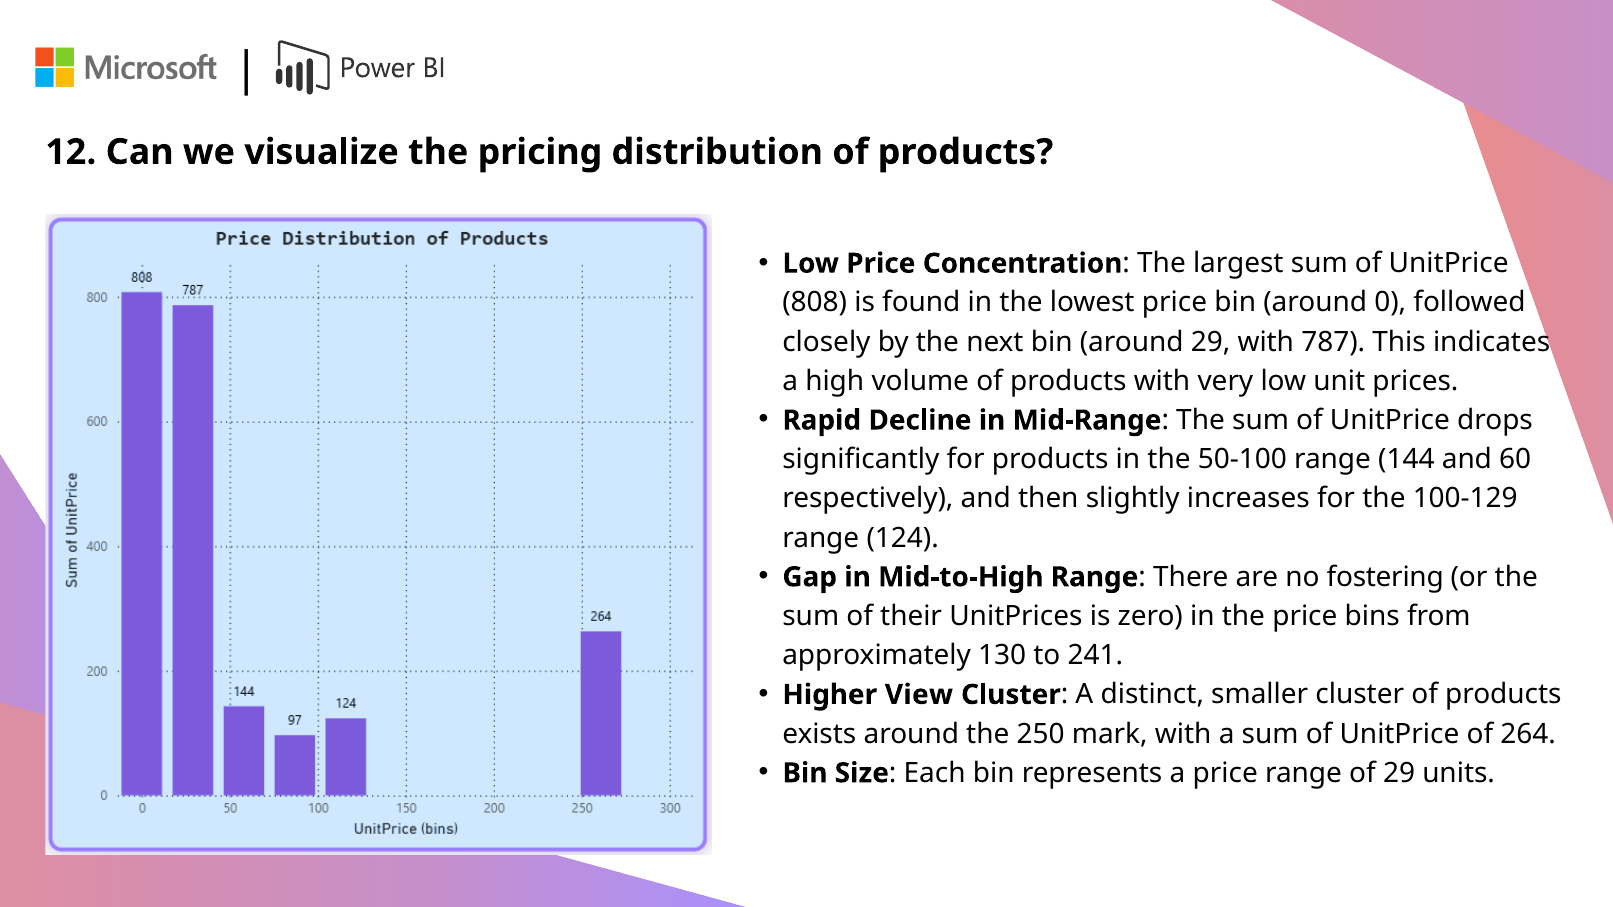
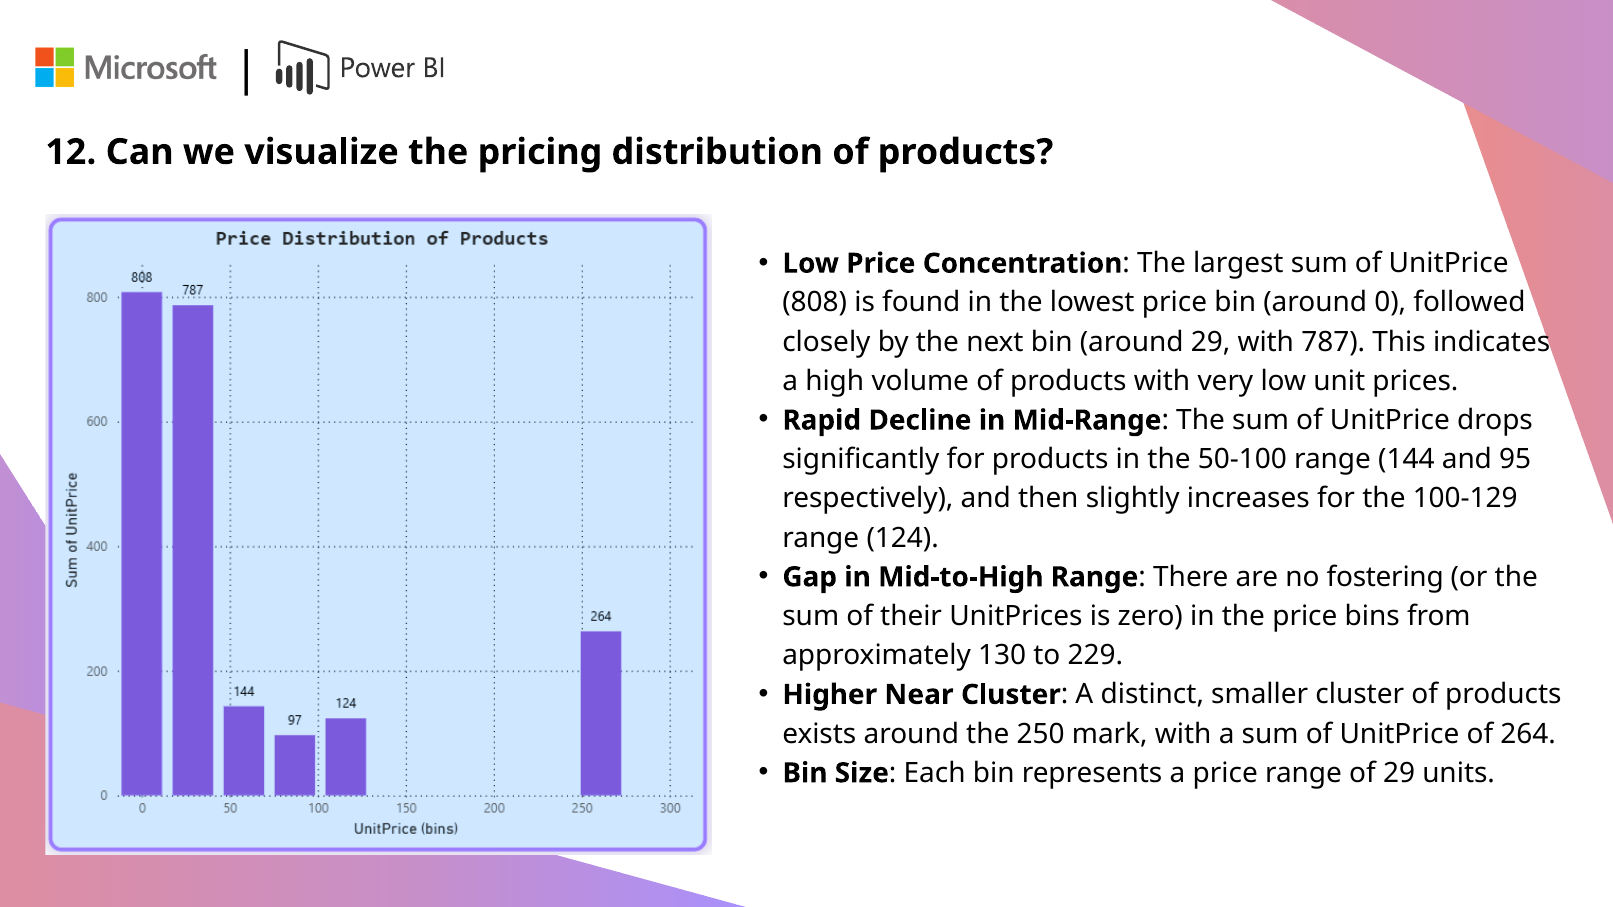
60: 60 -> 95 (1515, 460)
241: 241 -> 229 (1095, 656)
View: View -> Near (919, 695)
